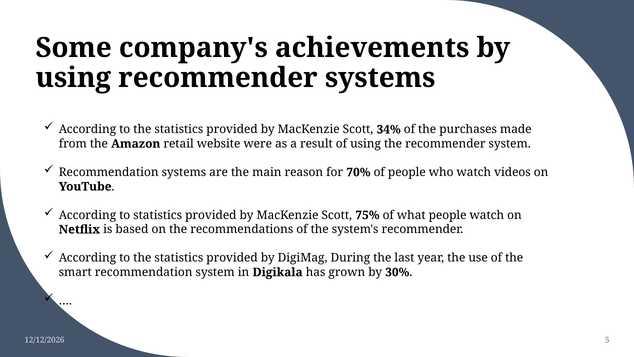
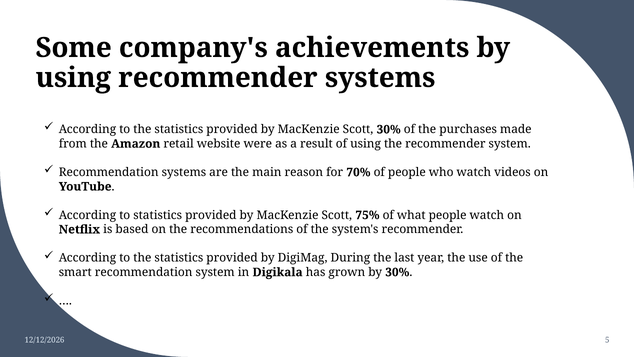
Scott 34%: 34% -> 30% (389, 129)
